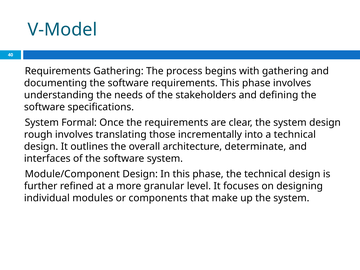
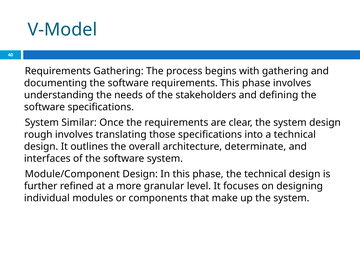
Formal: Formal -> Similar (79, 123)
those incrementally: incrementally -> specifications (210, 135)
